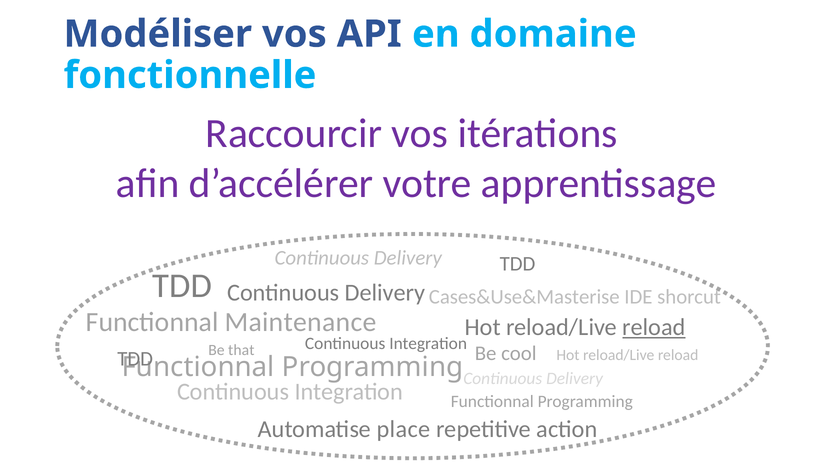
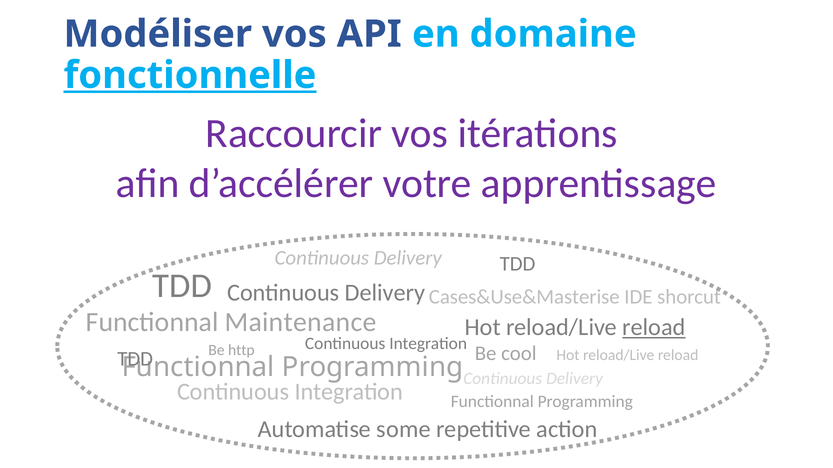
fonctionnelle underline: none -> present (190, 75)
that: that -> http (241, 350)
place: place -> some (404, 430)
